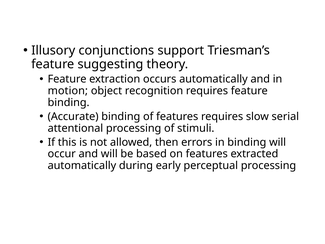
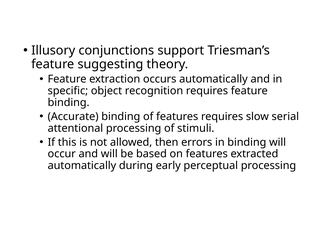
motion: motion -> specific (68, 91)
